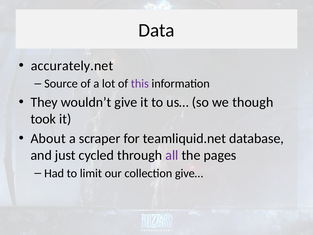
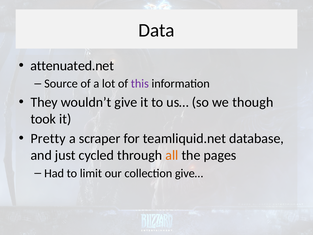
accurately.net: accurately.net -> attenuated.net (72, 66)
About: About -> Pretty (48, 138)
all colour: purple -> orange (172, 155)
